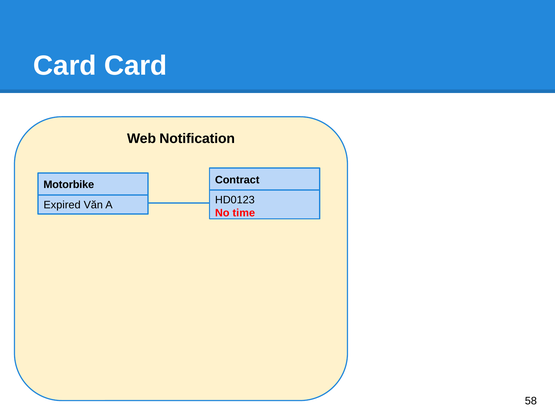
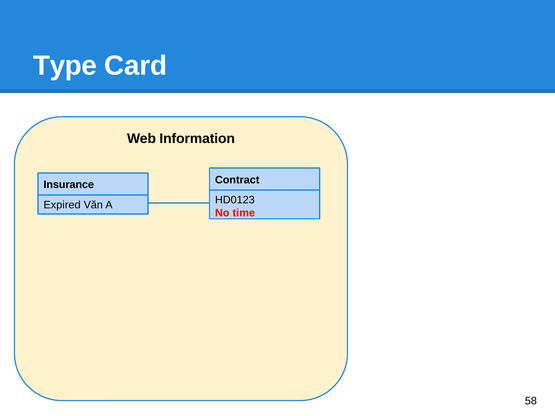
Card: Card -> Type (65, 66)
Notification: Notification -> Information (197, 139)
Motorbike: Motorbike -> Insurance (69, 185)
